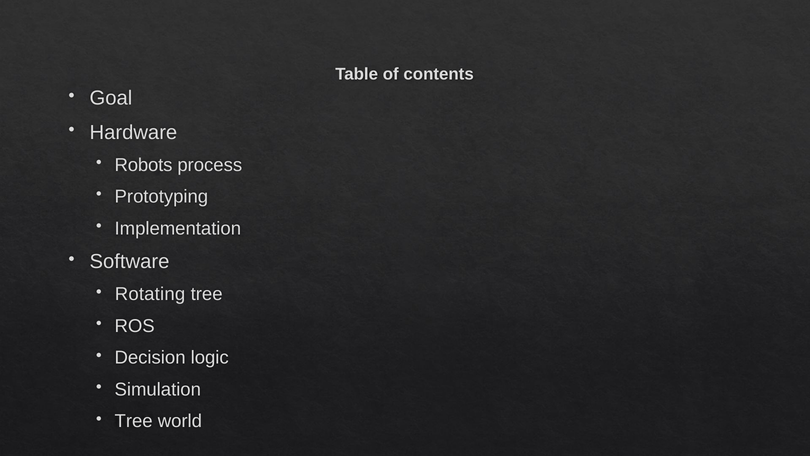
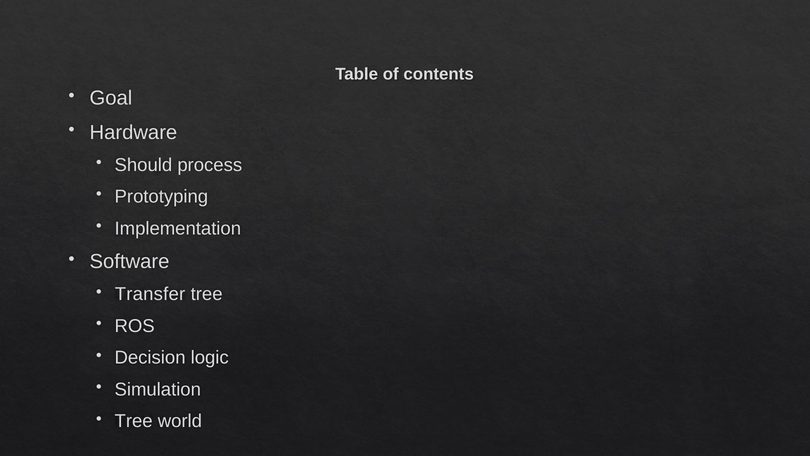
Robots: Robots -> Should (143, 165)
Rotating: Rotating -> Transfer (150, 294)
